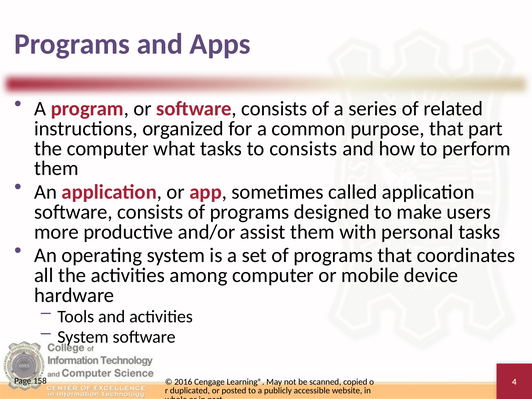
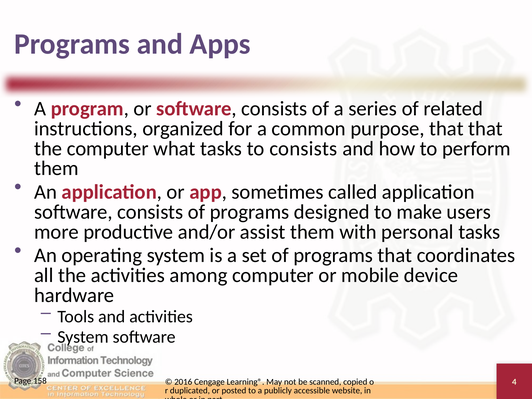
that part: part -> that (486, 129)
